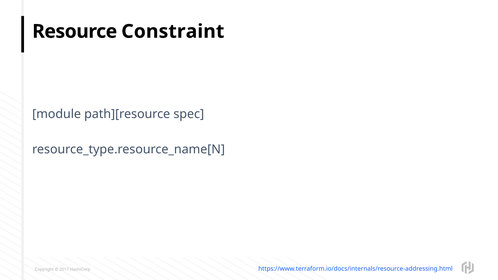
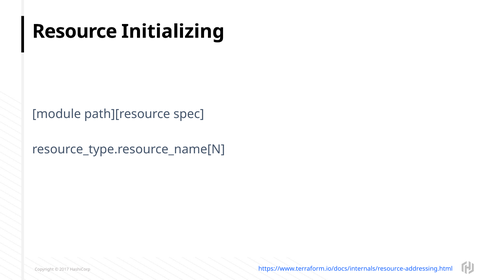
Constraint: Constraint -> Initializing (173, 31)
